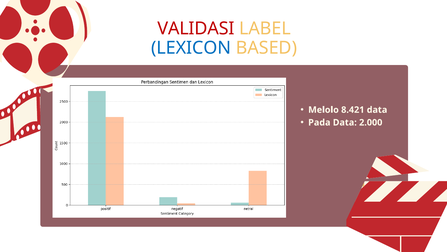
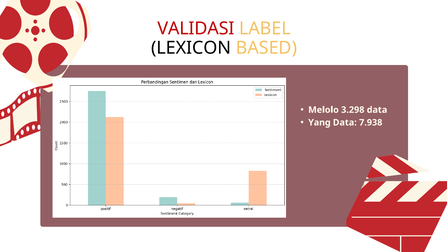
LEXICON colour: blue -> black (191, 48)
8.421: 8.421 -> 3.298 (353, 110)
Pada: Pada -> Yang (319, 122)
2.000: 2.000 -> 7.938 (371, 122)
